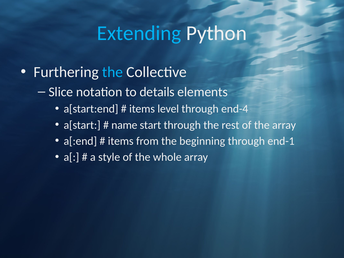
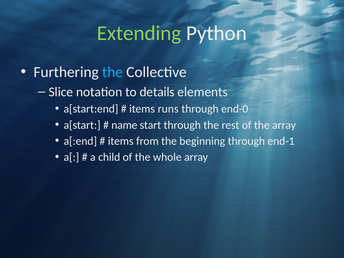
Extending colour: light blue -> light green (139, 33)
level: level -> runs (168, 109)
end-4: end-4 -> end-0 (235, 109)
style: style -> child (109, 157)
